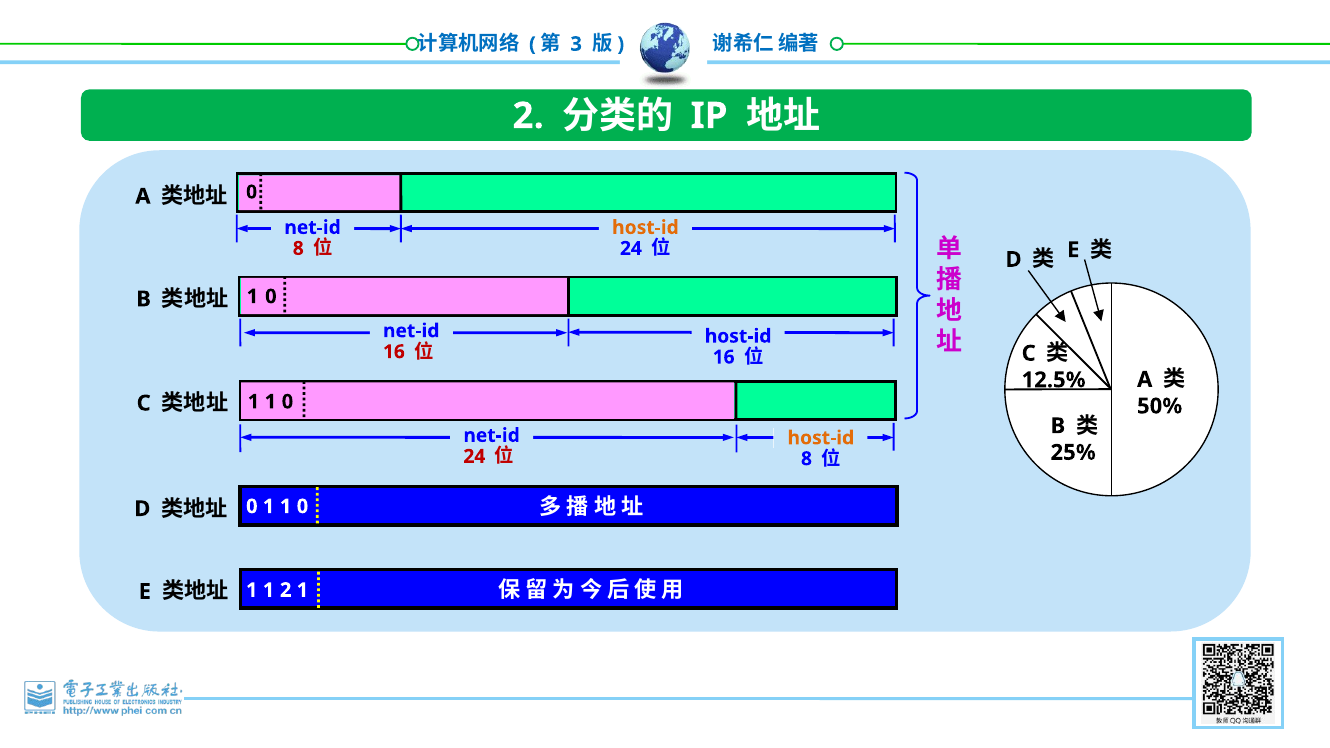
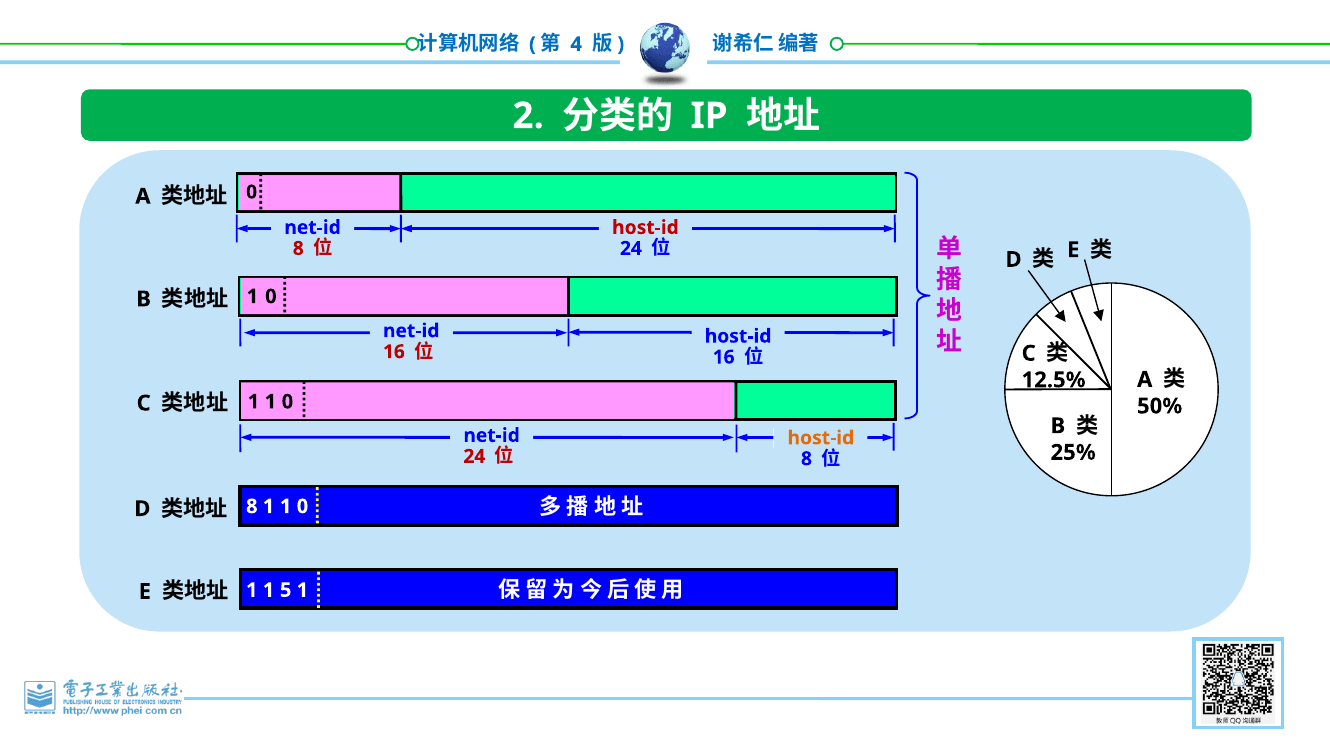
3: 3 -> 4 (576, 44)
host-id colour: orange -> red (645, 228)
0: 0 -> 8 (252, 507)
1 2: 2 -> 5 (286, 590)
